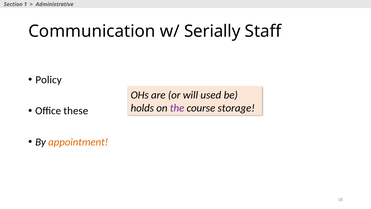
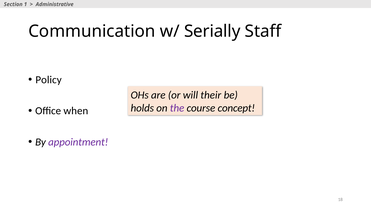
used: used -> their (211, 95)
storage: storage -> concept (236, 108)
these: these -> when (76, 111)
appointment colour: orange -> purple (78, 142)
